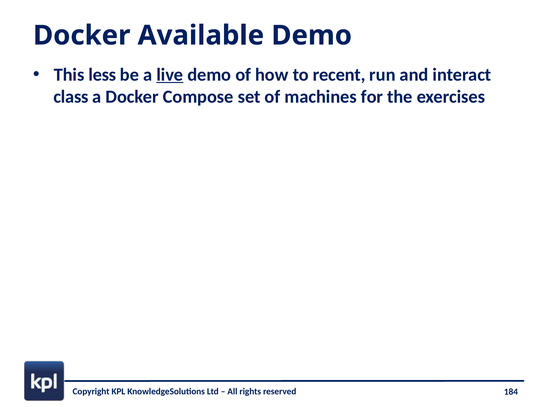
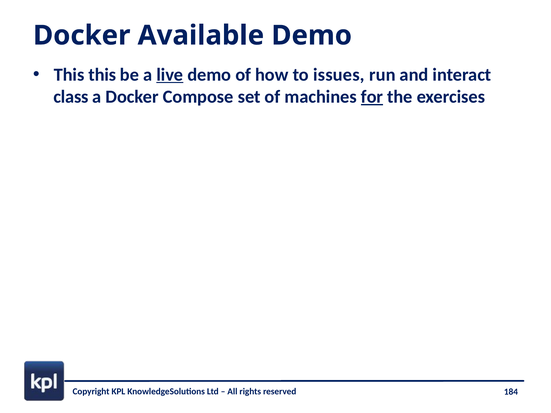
This less: less -> this (102, 75)
recent: recent -> issues (339, 75)
for underline: none -> present (372, 97)
